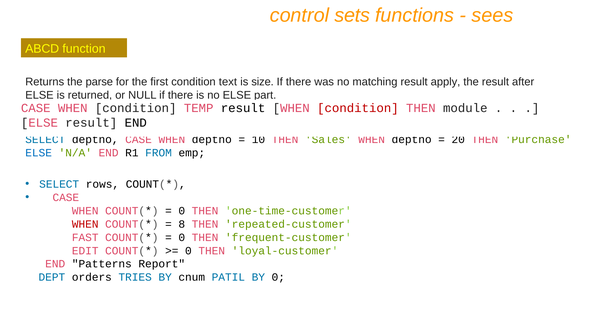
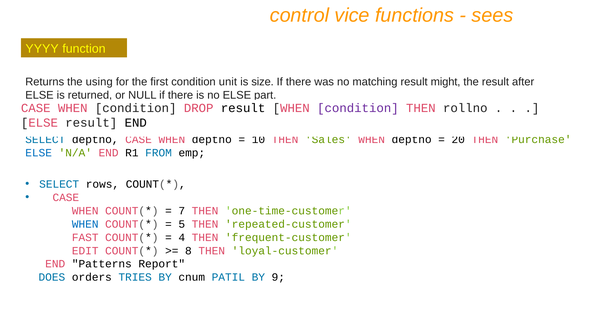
sets: sets -> vice (352, 15)
ABCD: ABCD -> YYYY (42, 49)
parse: parse -> using (99, 82)
text: text -> unit (228, 82)
apply: apply -> might (446, 82)
TEMP: TEMP -> DROP (199, 108)
condition colour: red -> purple (358, 108)
module: module -> rollno (465, 108)
0: 0 -> 7 (182, 211)
WHEN colour: red -> blue (85, 224)
8: 8 -> 5 (182, 224)
0: 0 -> 4 (182, 237)
0: 0 -> 8 (188, 251)
DEPT: DEPT -> DOES (52, 277)
BY 0: 0 -> 9 (278, 277)
